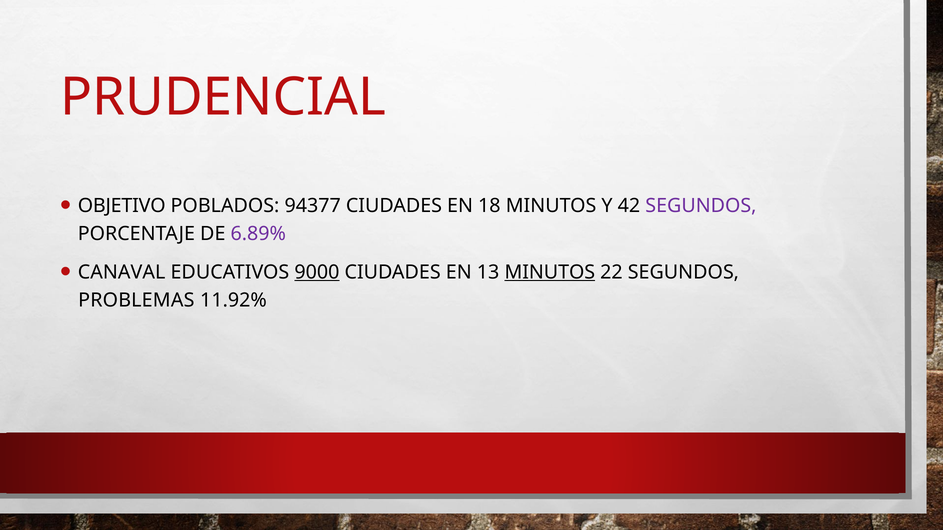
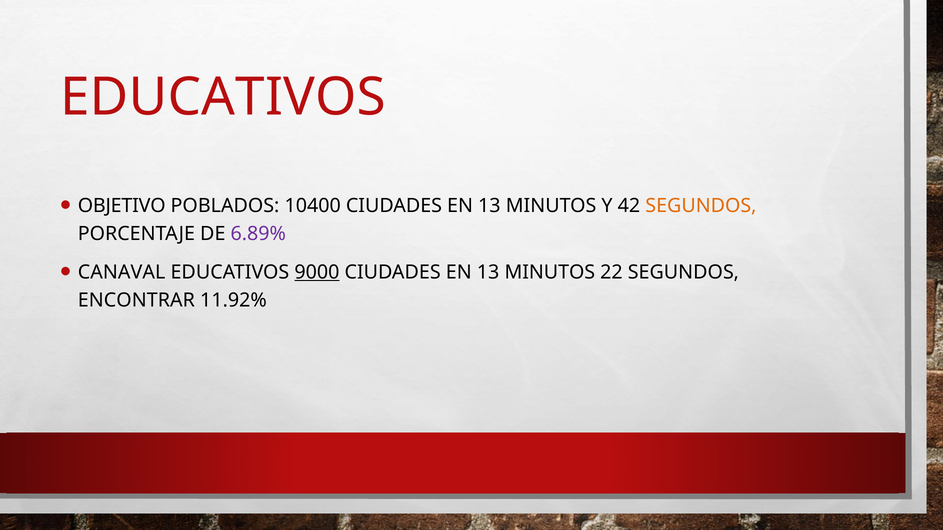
PRUDENCIAL: PRUDENCIAL -> EDUCATIVOS (223, 97)
94377: 94377 -> 10400 (313, 206)
18: 18 -> 13 (489, 206)
SEGUNDOS colour: purple -> orange (701, 206)
MINUTOS underline: present -> none (550, 272)
PROBLEMAS: PROBLEMAS -> ENCONTRAR (136, 301)
